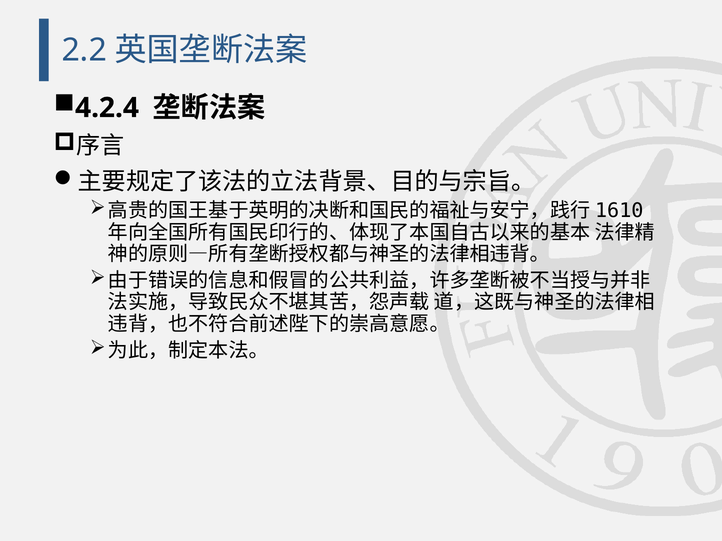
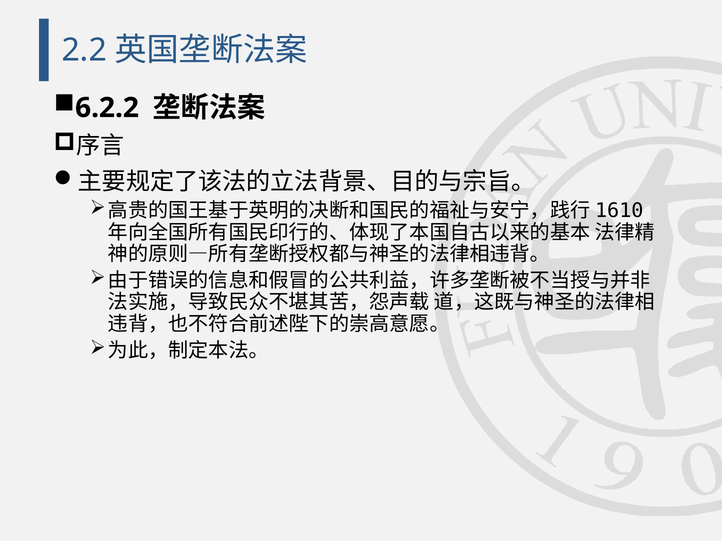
4.2.4: 4.2.4 -> 6.2.2 (107, 108)
